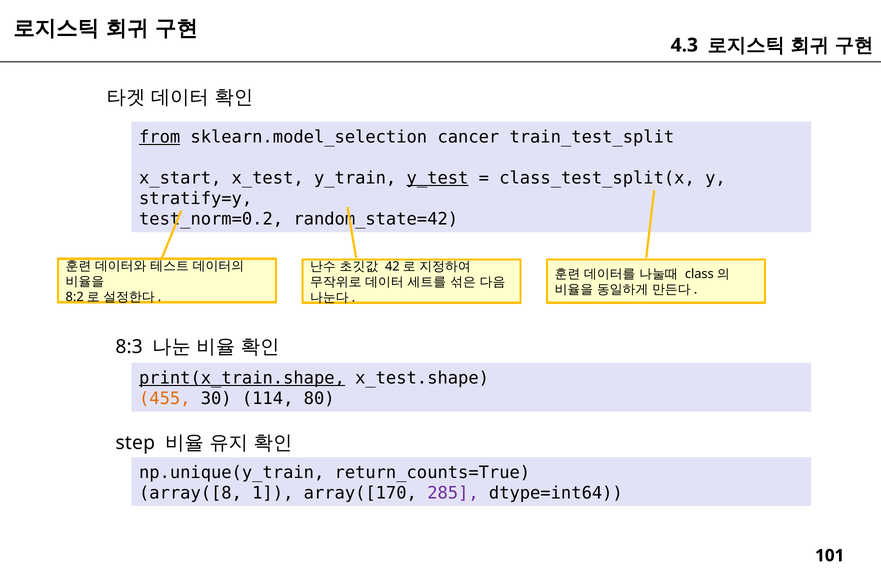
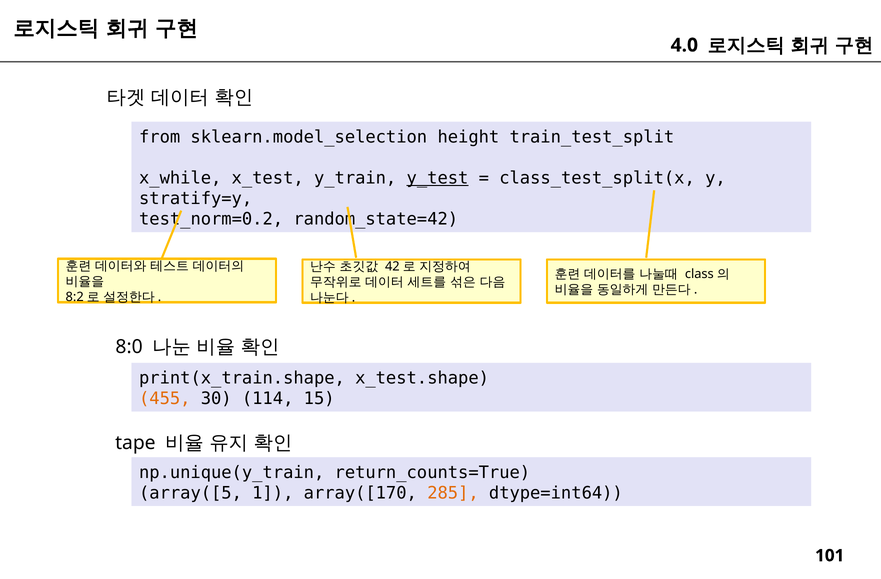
4.3: 4.3 -> 4.0 (684, 45)
from underline: present -> none (160, 137)
cancer: cancer -> height (468, 137)
x_start: x_start -> x_while (180, 178)
8:3: 8:3 -> 8:0 (129, 347)
print(x_train.shape underline: present -> none (242, 378)
80: 80 -> 15 (319, 398)
step: step -> tape (135, 443)
array([8: array([8 -> array([5 (191, 493)
285 colour: purple -> orange (453, 493)
